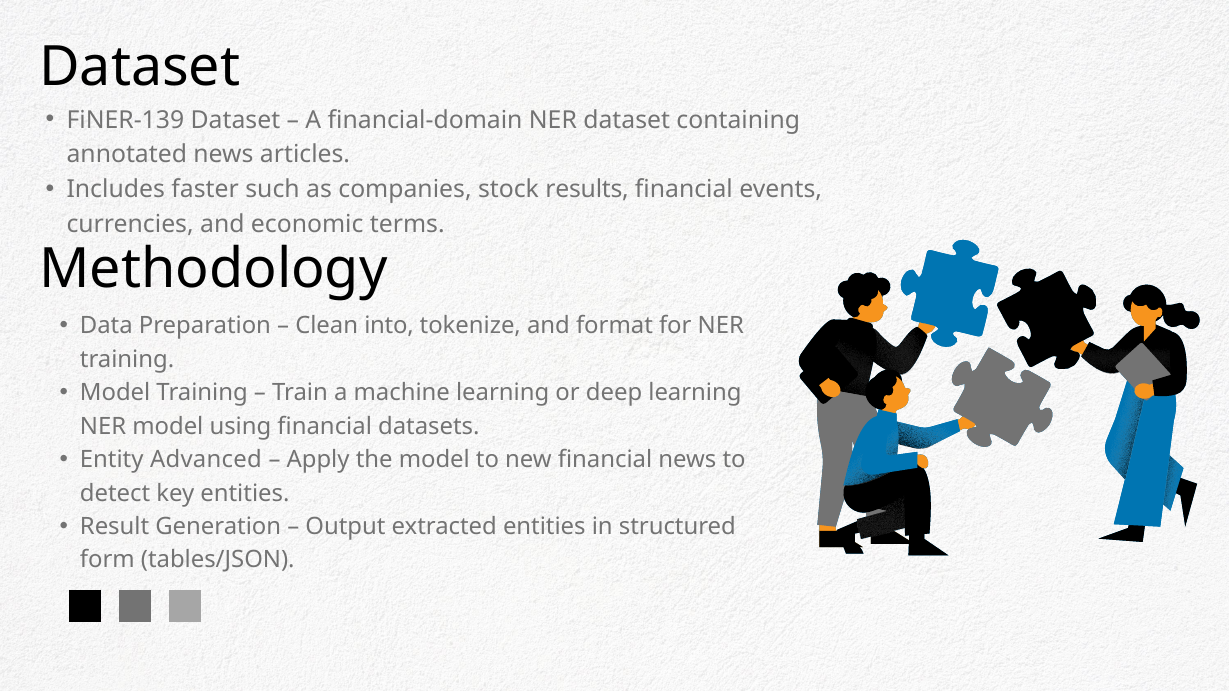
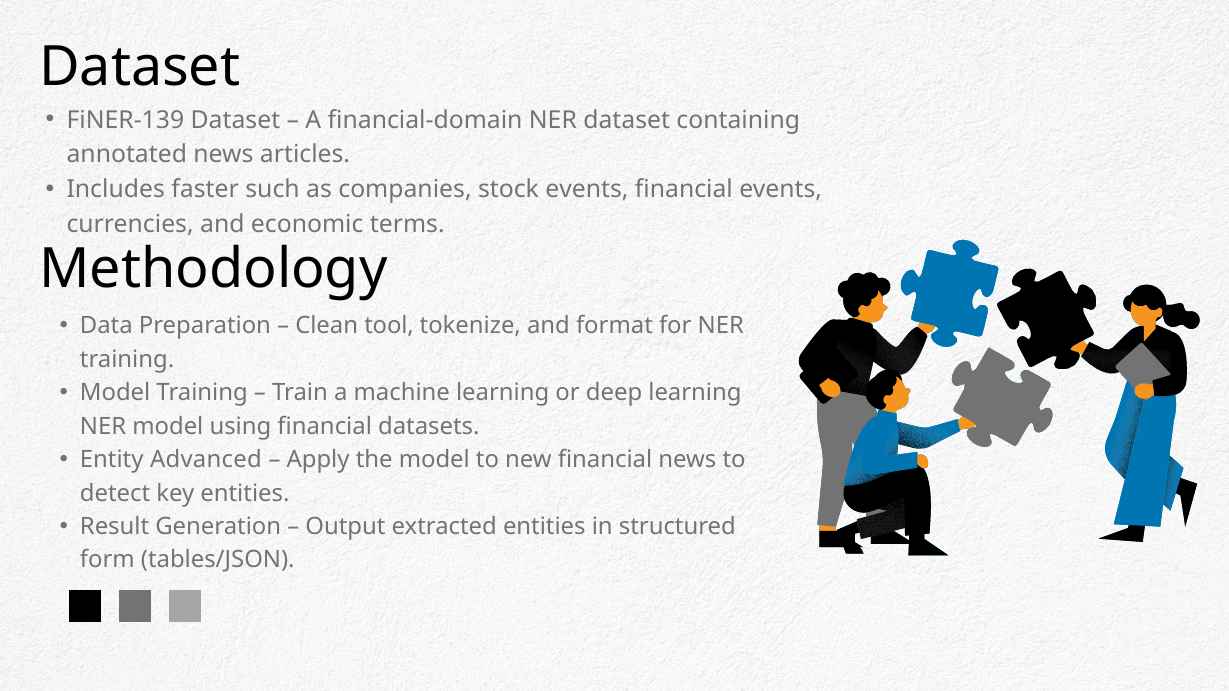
stock results: results -> events (587, 189)
into: into -> tool (389, 326)
